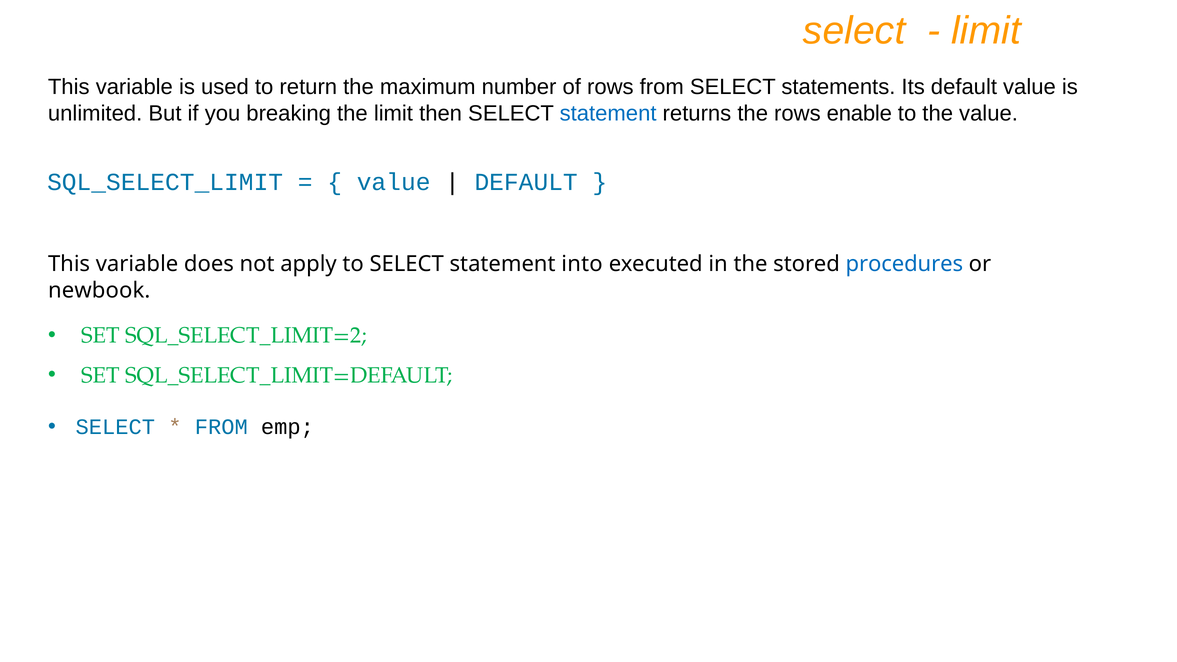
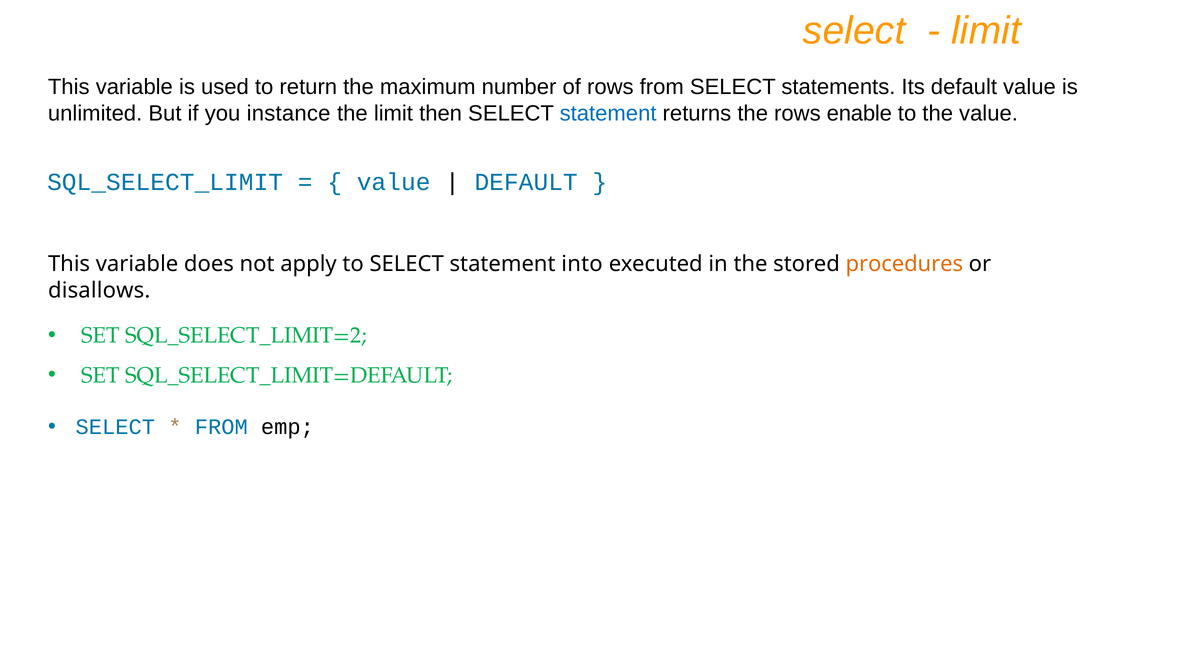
breaking: breaking -> instance (289, 113)
procedures colour: blue -> orange (904, 264)
newbook: newbook -> disallows (99, 291)
